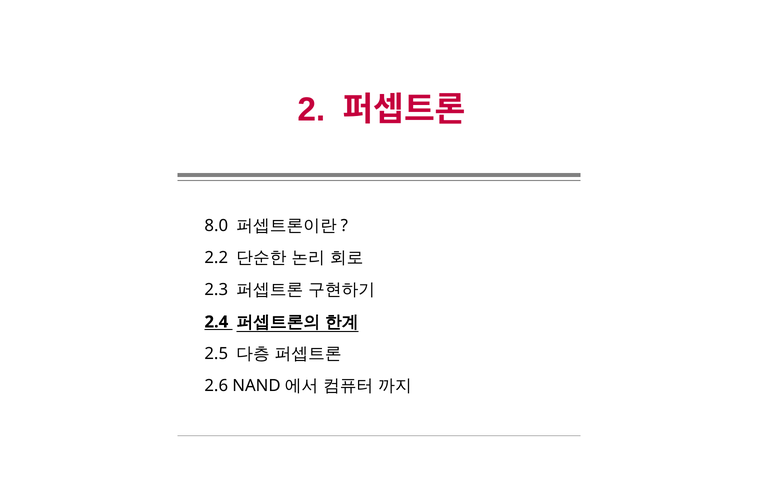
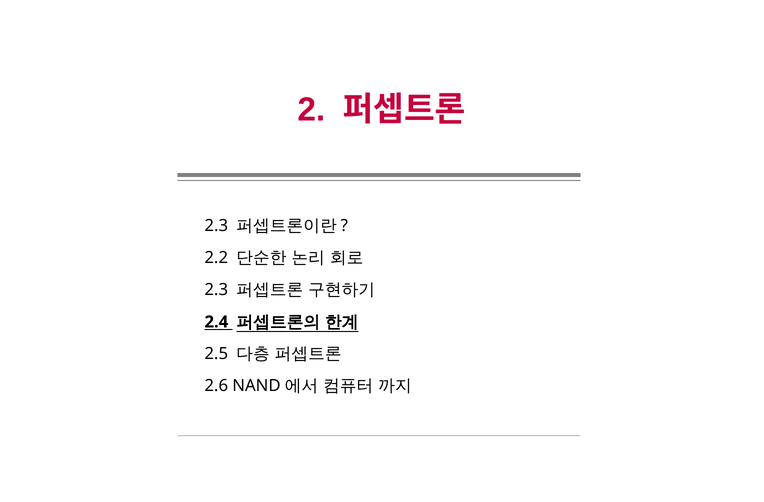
8.0: 8.0 -> 2.3 (216, 226)
